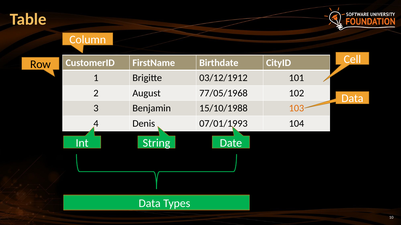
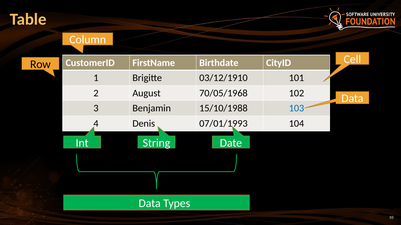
03/12/1912: 03/12/1912 -> 03/12/1910 (223, 78)
77/05/1968: 77/05/1968 -> 70/05/1968 (223, 93)
103 colour: orange -> blue (296, 109)
